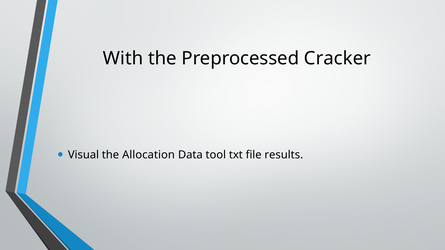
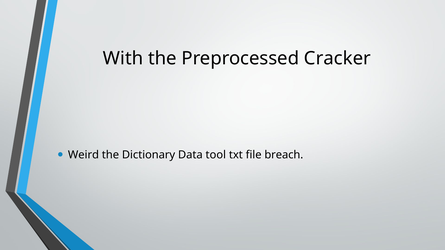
Visual: Visual -> Weird (83, 155)
Allocation: Allocation -> Dictionary (149, 155)
results: results -> breach (284, 155)
